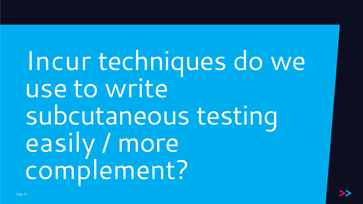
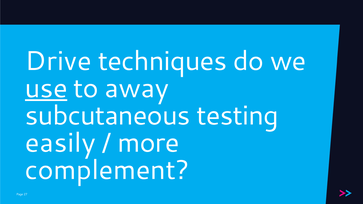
Incur: Incur -> Drive (58, 61)
use underline: none -> present (46, 89)
write: write -> away (137, 89)
